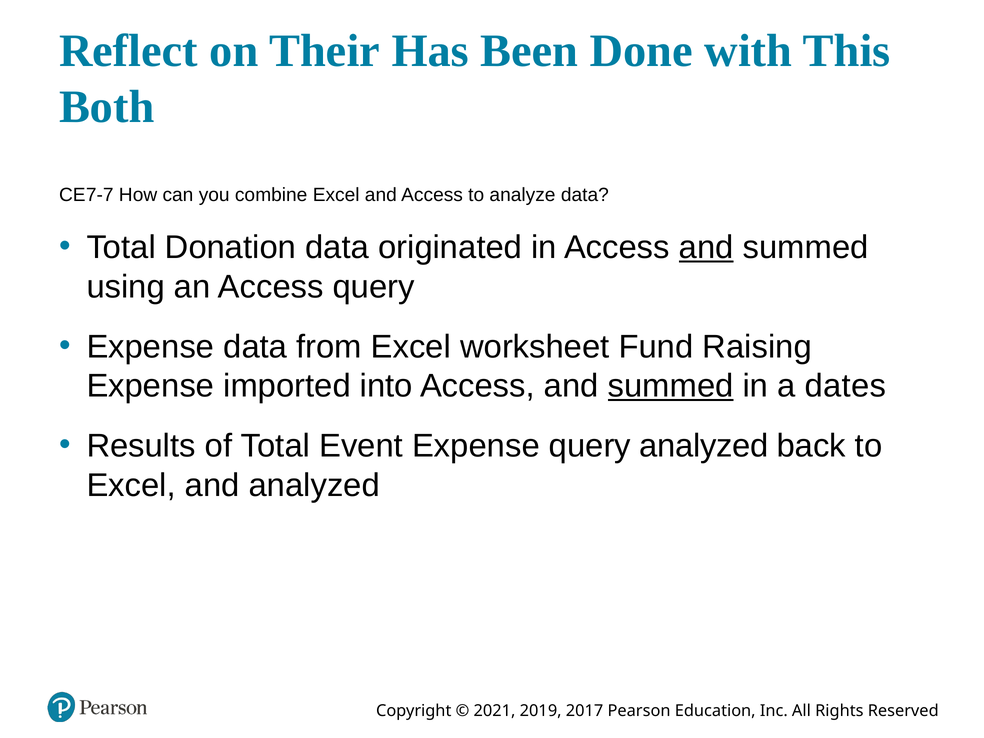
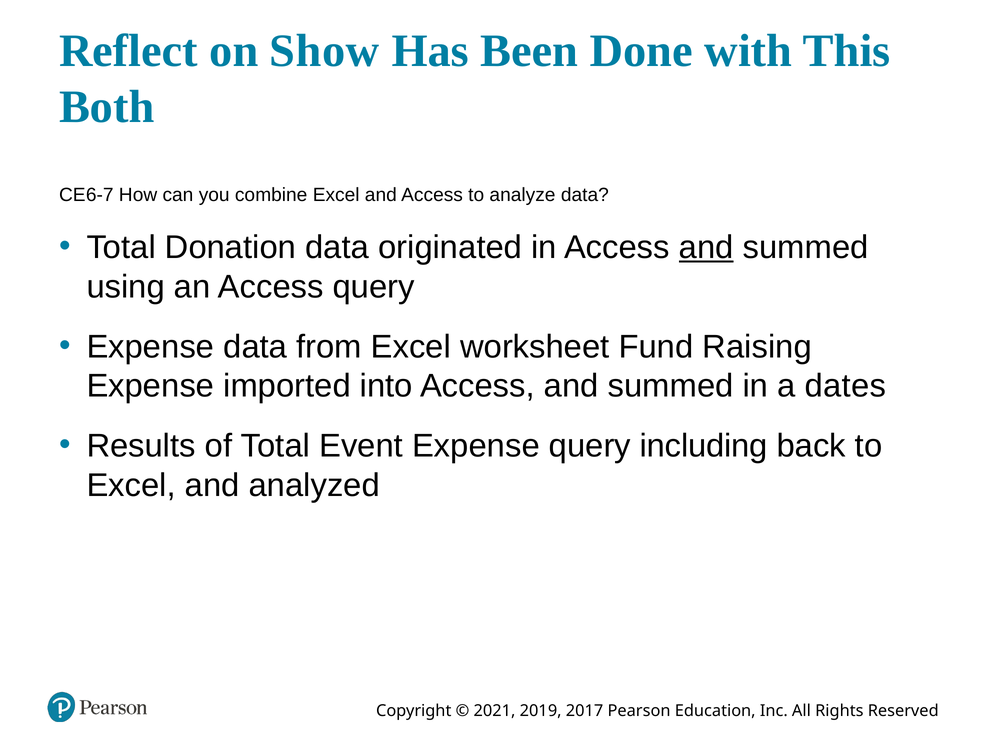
Their: Their -> Show (324, 51)
7-7: 7-7 -> 6-7 (100, 195)
summed underline: present -> none (671, 386)
query analyzed: analyzed -> including (704, 446)
